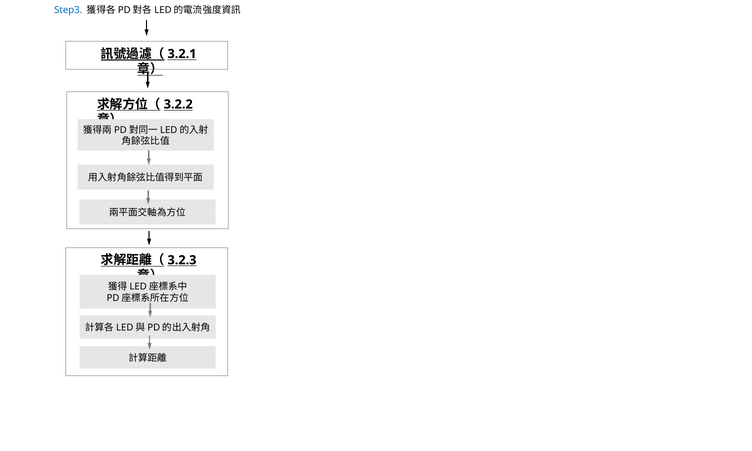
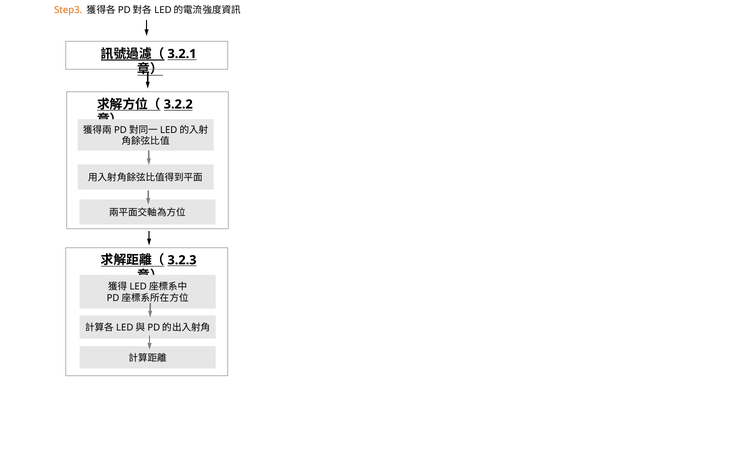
Step3 colour: blue -> orange (68, 10)
